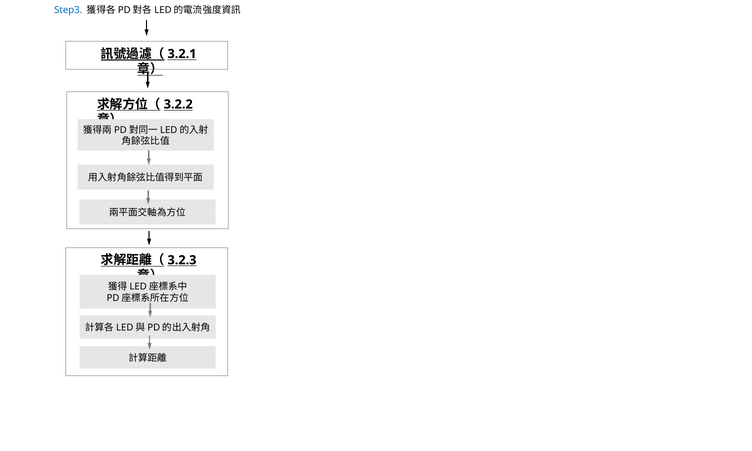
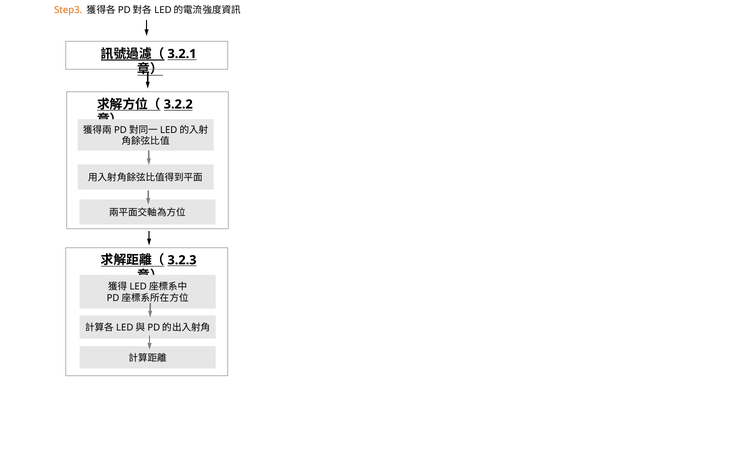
Step3 colour: blue -> orange (68, 10)
